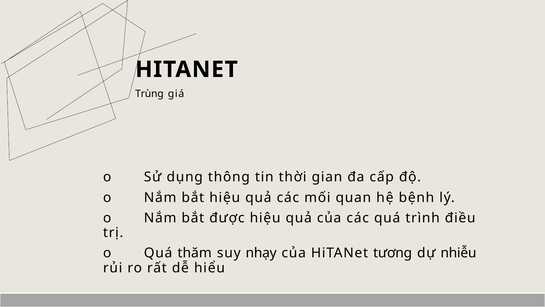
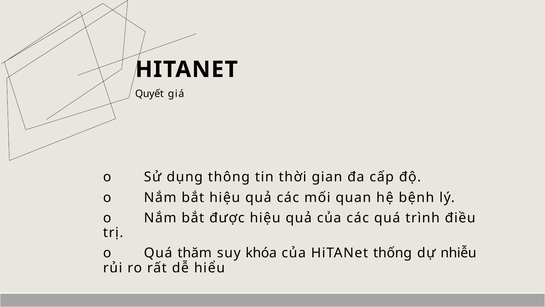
Trùng: Trùng -> Quyết (149, 94)
nhạy: nhạy -> khóa (261, 253)
tương: tương -> thống (393, 253)
